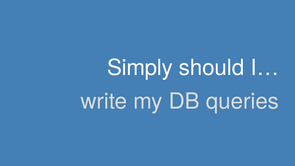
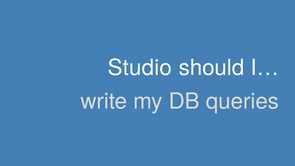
Simply: Simply -> Studio (140, 68)
